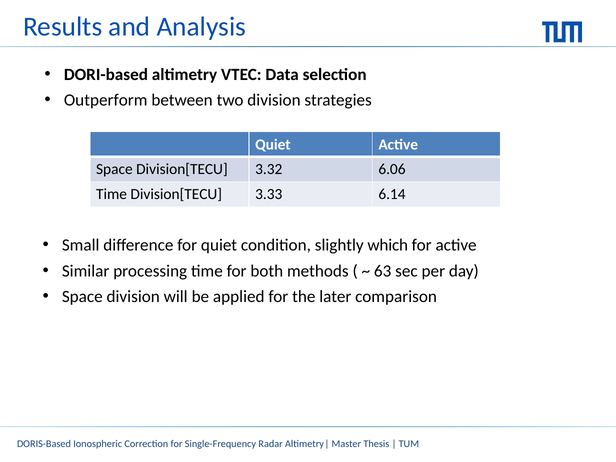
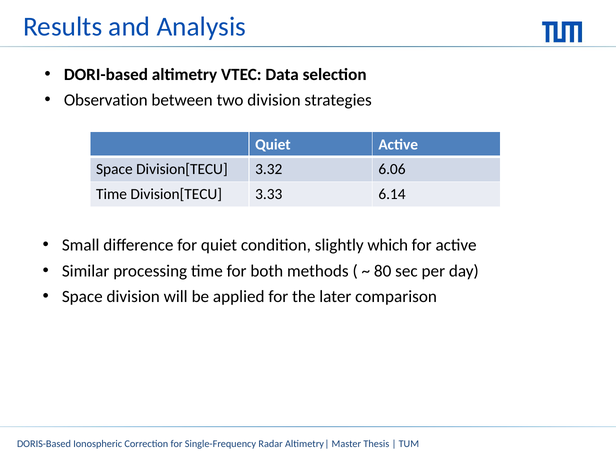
Outperform: Outperform -> Observation (106, 100)
63: 63 -> 80 (383, 271)
